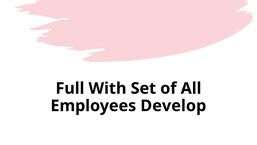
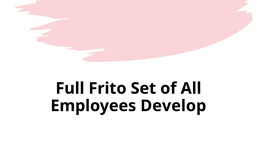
With: With -> Frito (108, 88)
